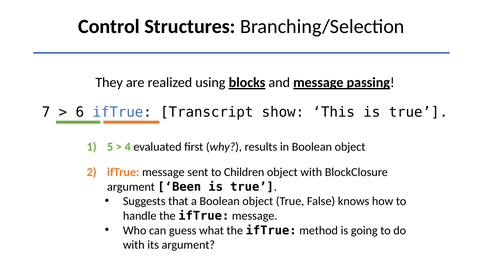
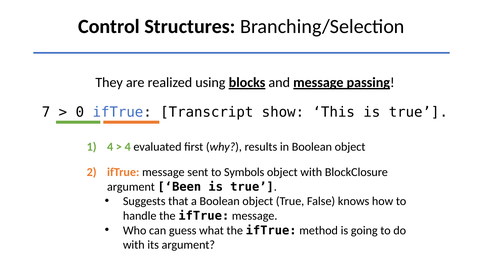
6: 6 -> 0 (80, 112)
5: 5 -> 4 (110, 147)
Children: Children -> Symbols (244, 172)
